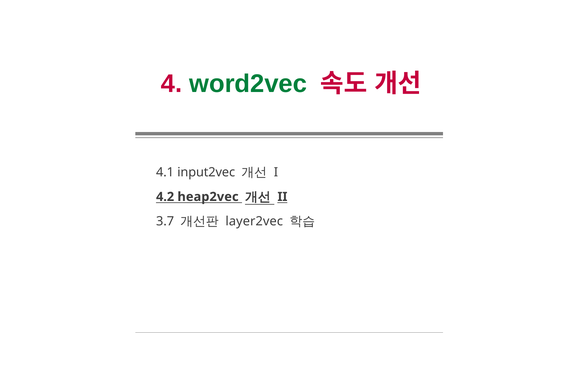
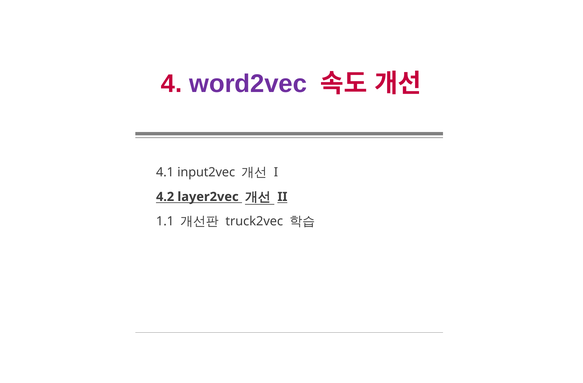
word2vec colour: green -> purple (248, 84)
heap2vec: heap2vec -> layer2vec (208, 197)
3.7: 3.7 -> 1.1 (165, 221)
layer2vec: layer2vec -> truck2vec (254, 221)
